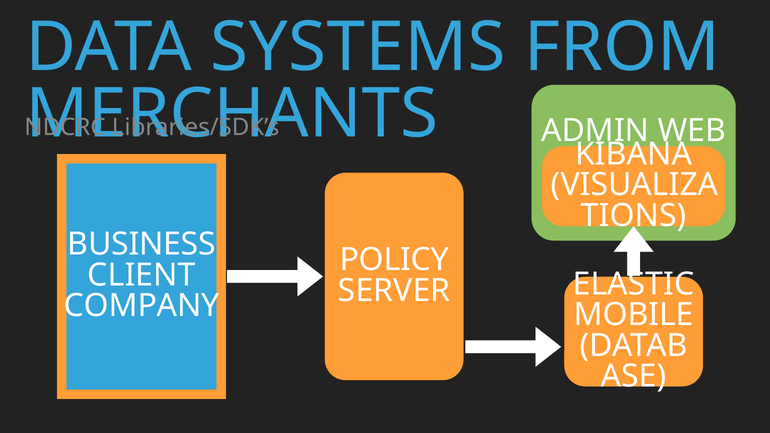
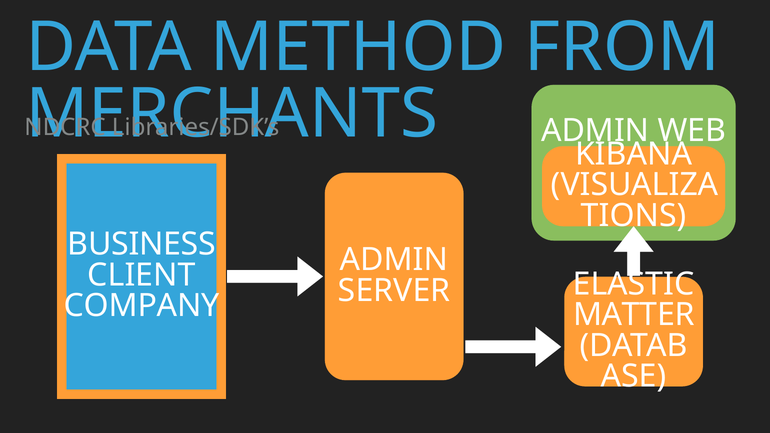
SYSTEMS: SYSTEMS -> METHOD (358, 48)
POLICY: POLICY -> ADMIN (394, 260)
MOBILE: MOBILE -> MATTER (634, 315)
